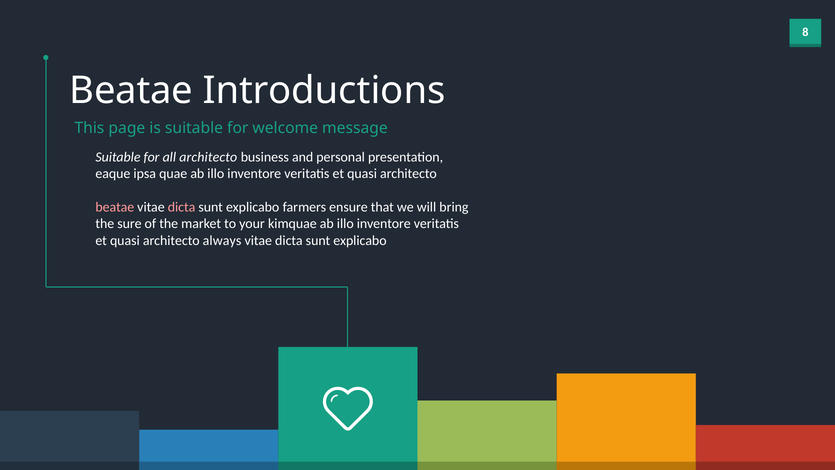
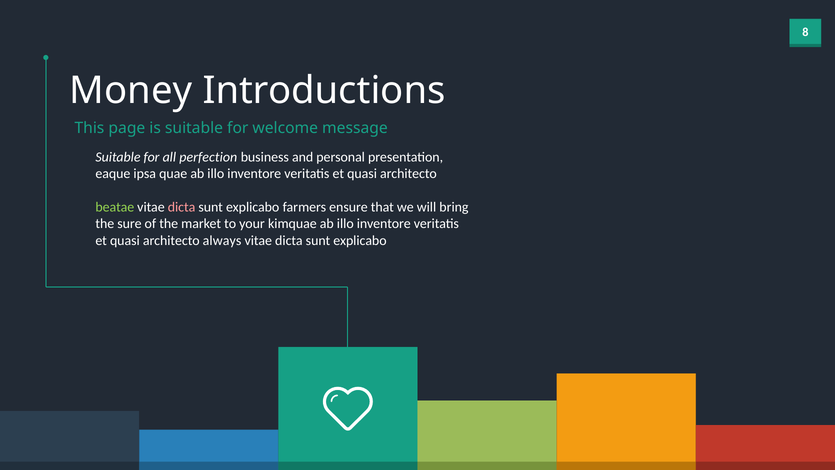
Beatae: Beatae -> Money (131, 91)
all architecto: architecto -> perfection (208, 157)
beatae colour: pink -> light green (115, 207)
